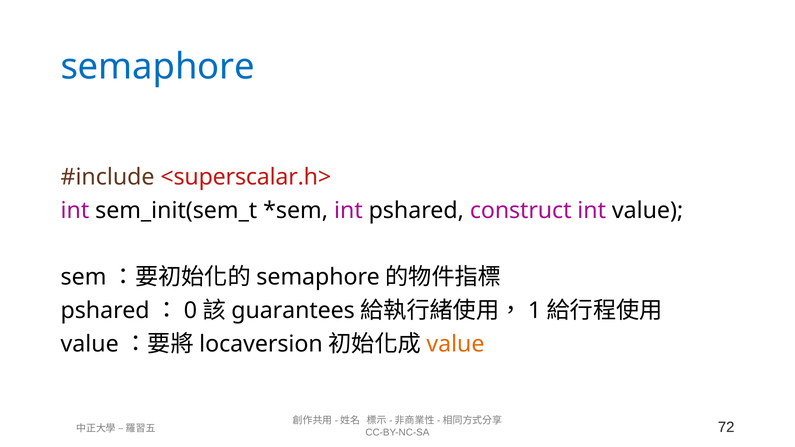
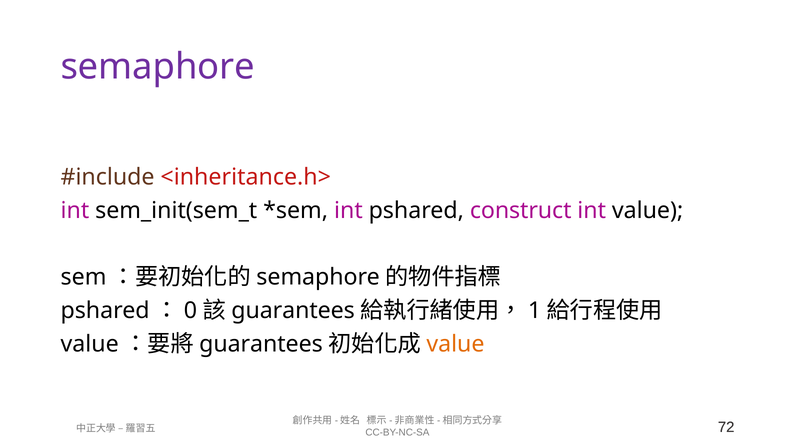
semaphore colour: blue -> purple (158, 67)
<superscalar.h>: <superscalar.h> -> <inheritance.h> (246, 177)
locaversion: locaversion -> guarantees (261, 344)
